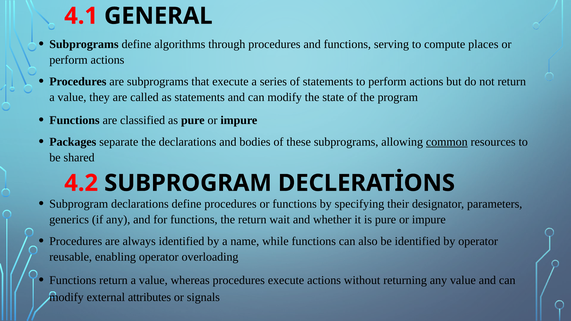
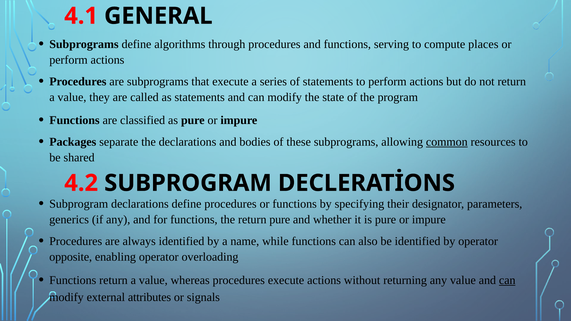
return wait: wait -> pure (280, 220)
reusable: reusable -> opposite (71, 257)
can underline: none -> present (507, 280)
